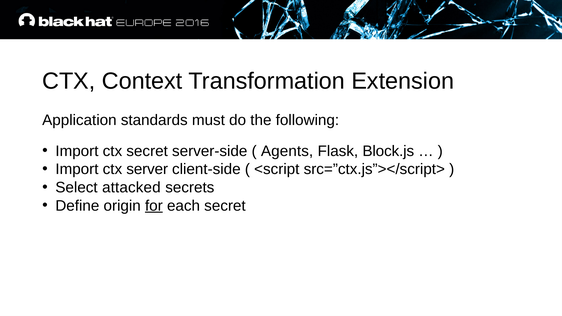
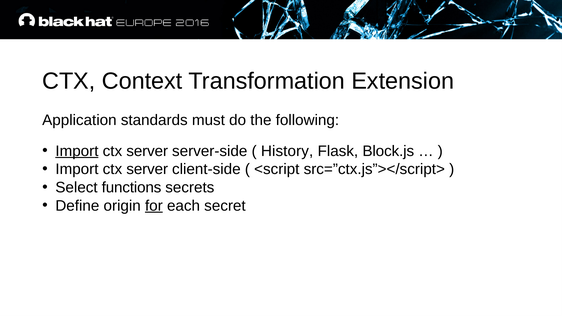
Import underline: none -> present (77, 151)
secret: secret -> server (147, 151)
Agents: Agents -> History (287, 151)
attacked: attacked -> functions (132, 188)
